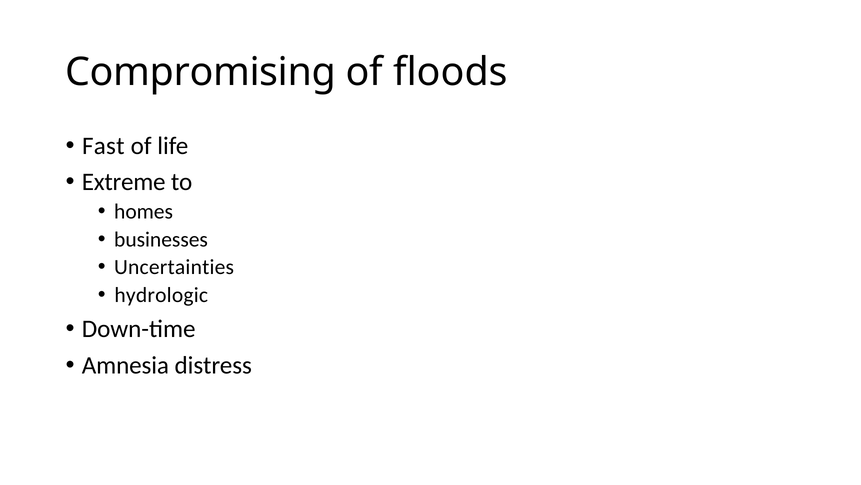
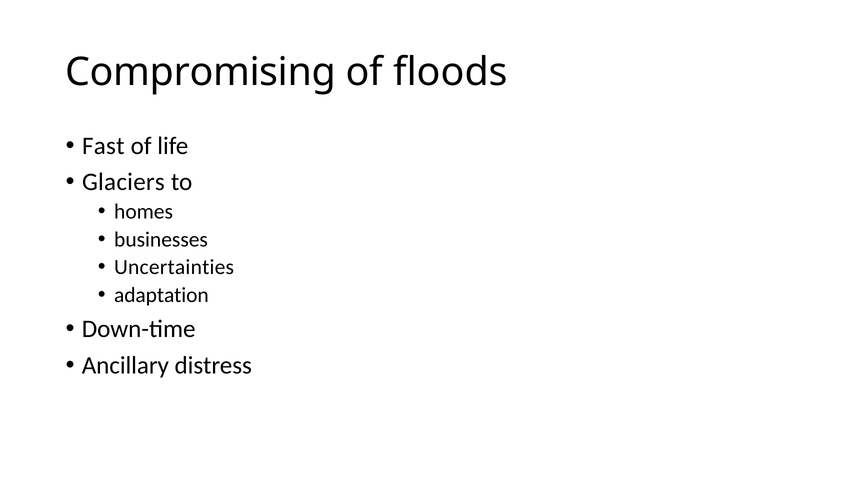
Extreme: Extreme -> Glaciers (123, 182)
hydrologic: hydrologic -> adaptation (161, 294)
Amnesia: Amnesia -> Ancillary (125, 365)
